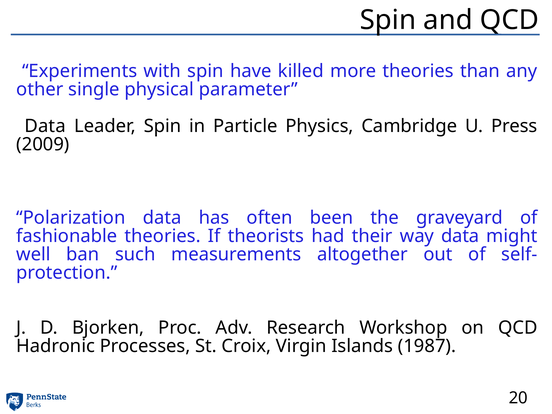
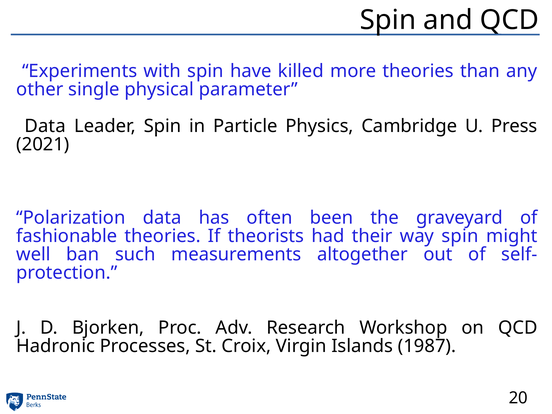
2009: 2009 -> 2021 (43, 144)
way data: data -> spin (460, 236)
